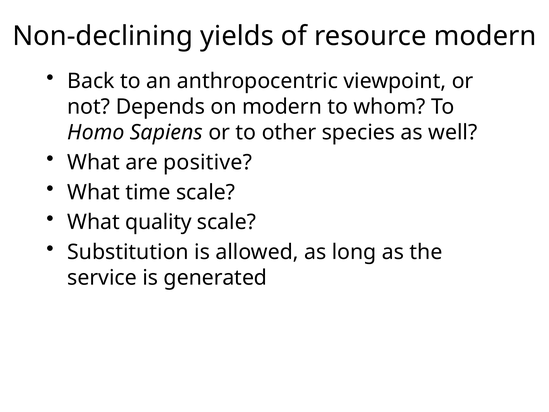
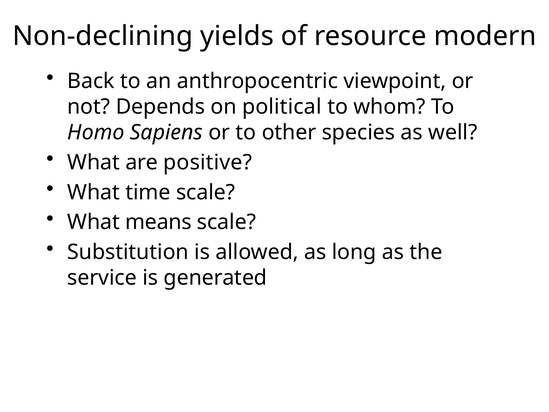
on modern: modern -> political (282, 107)
quality: quality -> means (158, 222)
